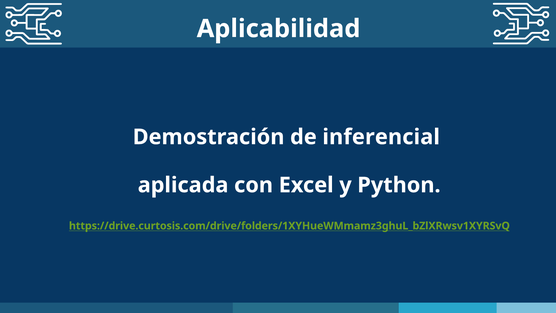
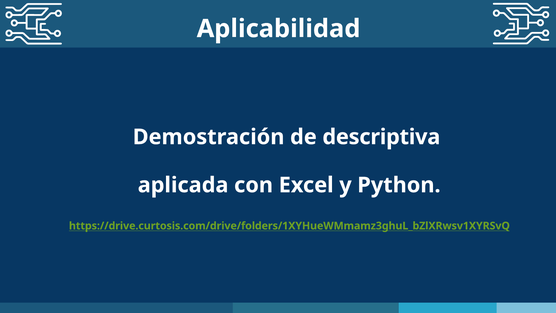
inferencial: inferencial -> descriptiva (381, 137)
